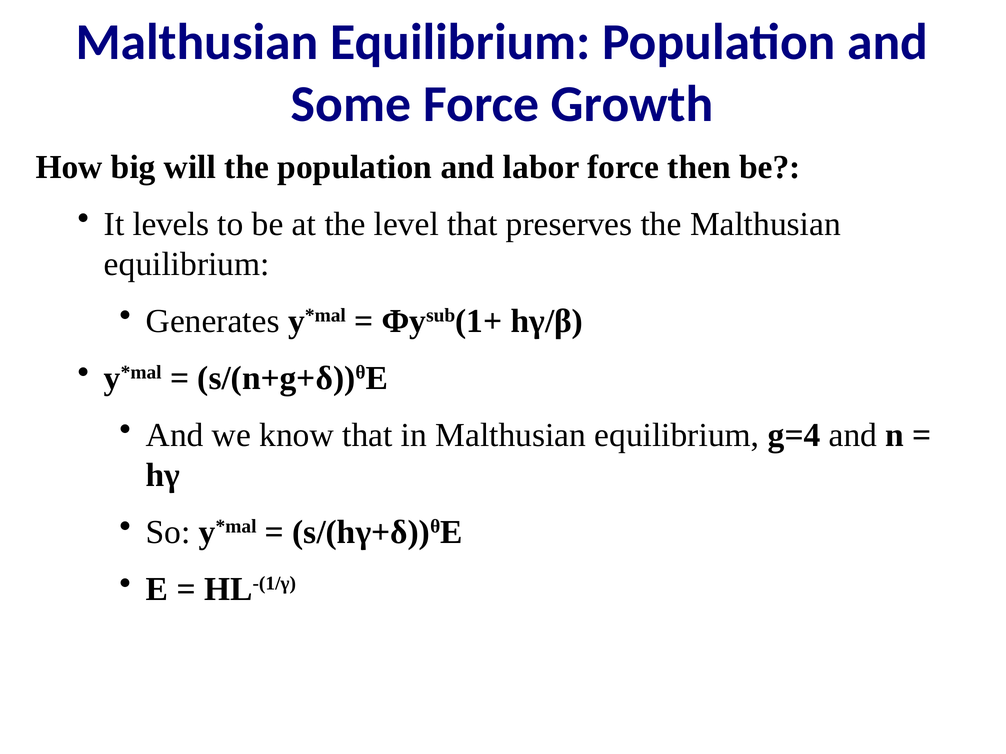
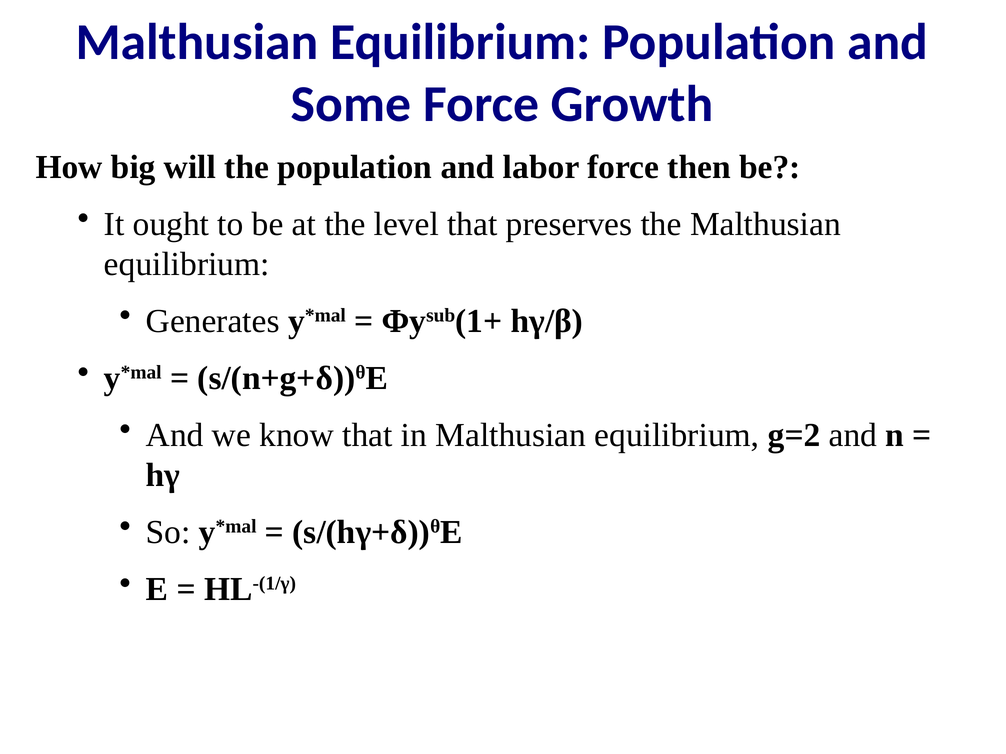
levels: levels -> ought (171, 224)
g=4: g=4 -> g=2 (794, 435)
